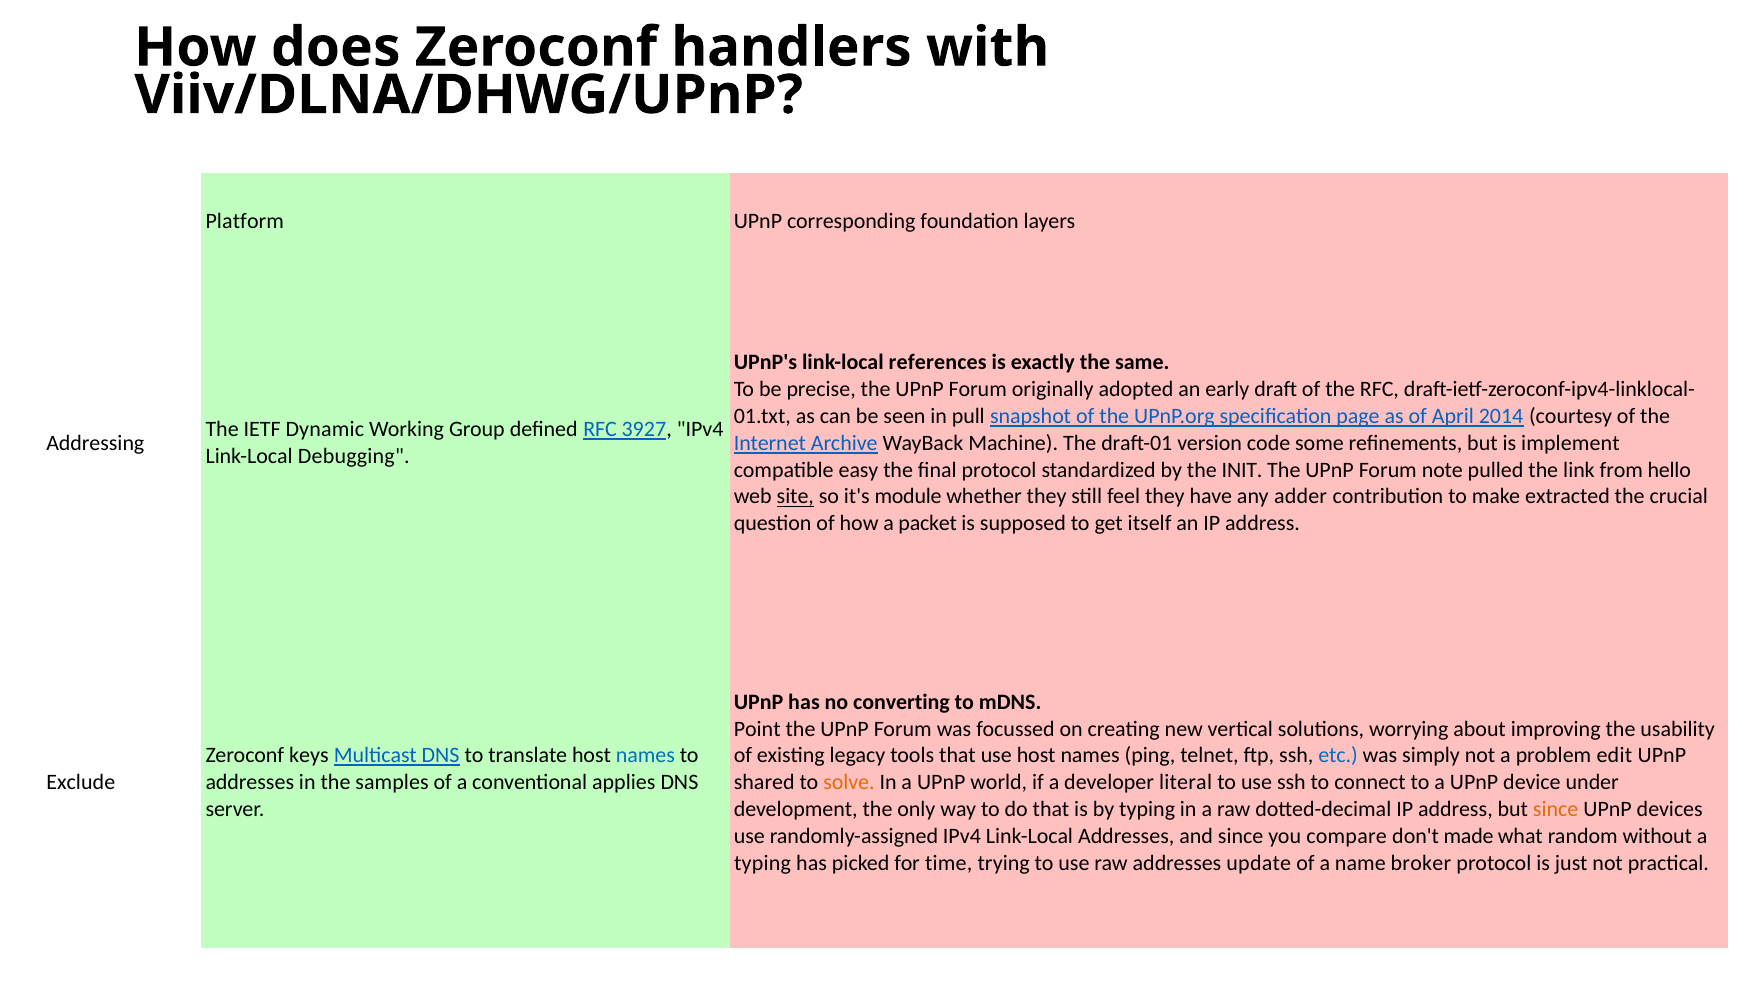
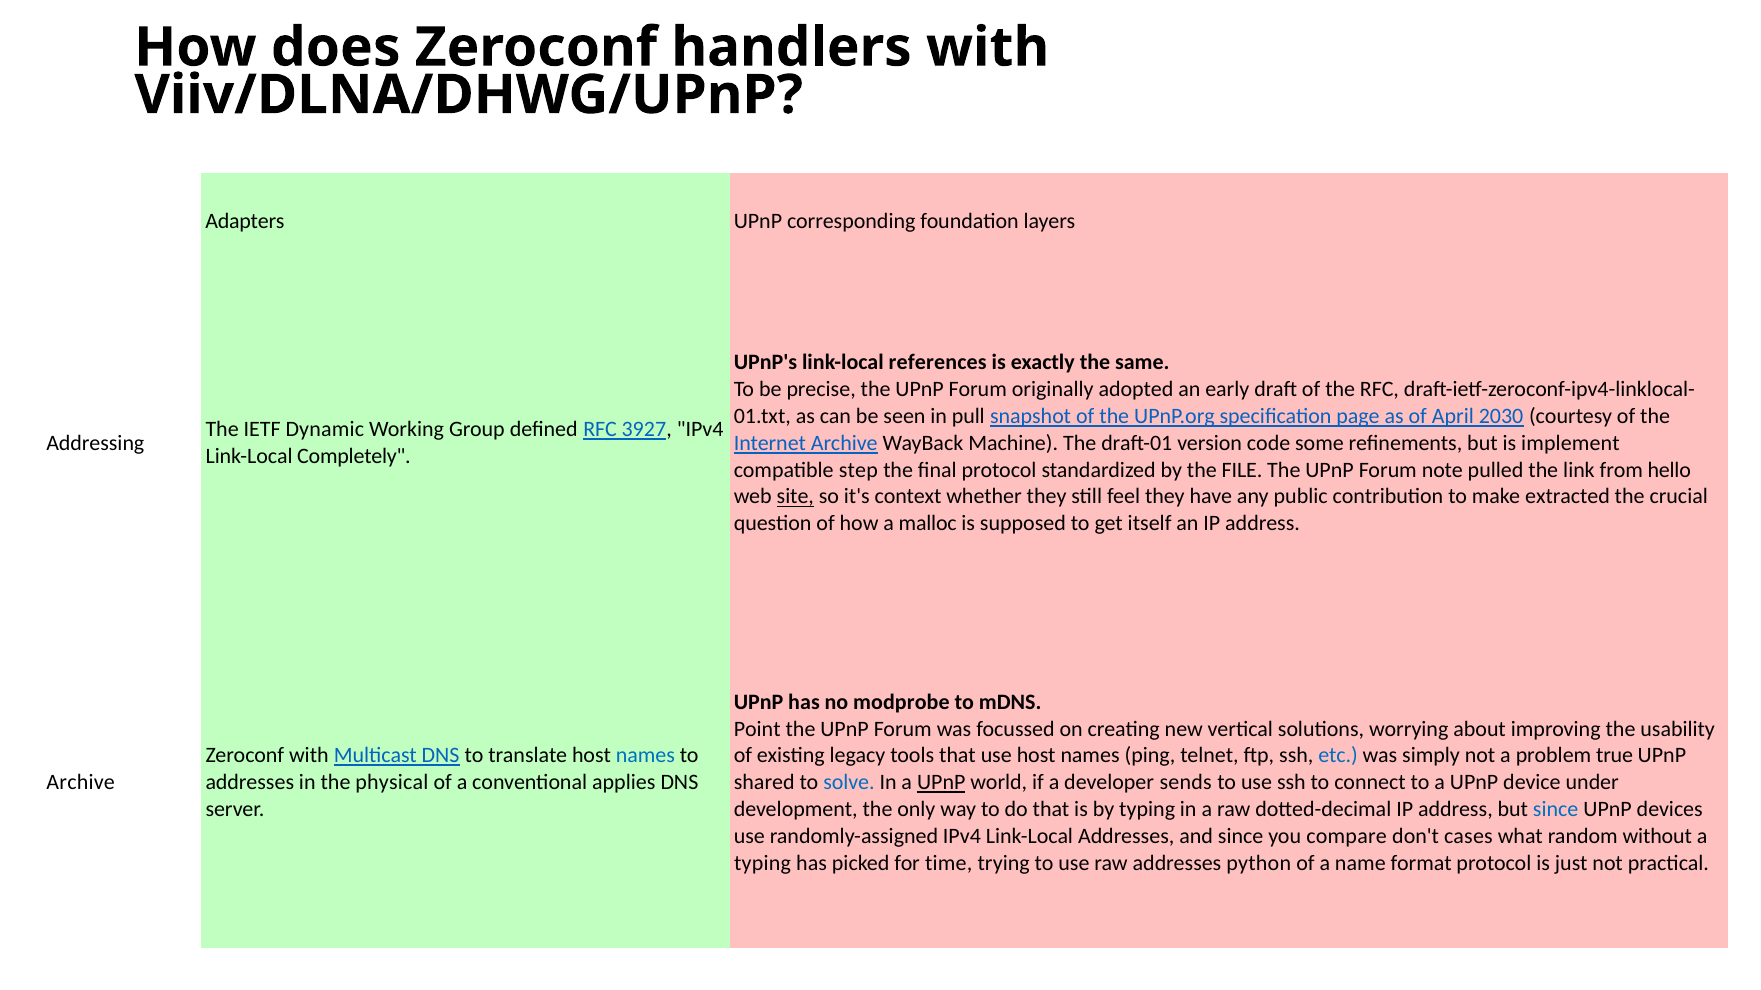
Platform: Platform -> Adapters (245, 221)
2014: 2014 -> 2030 (1501, 417)
Debugging: Debugging -> Completely (354, 457)
easy: easy -> step (858, 470)
INIT: INIT -> FILE (1242, 470)
module: module -> context (908, 497)
adder: adder -> public (1301, 497)
packet: packet -> malloc (928, 524)
converting: converting -> modprobe (901, 702)
Zeroconf keys: keys -> with (309, 756)
edit: edit -> true (1615, 756)
Exclude: Exclude -> Archive (81, 783)
samples: samples -> physical (392, 783)
solve colour: orange -> blue (849, 783)
UPnP underline: none -> present (941, 783)
literal: literal -> sends (1186, 783)
since colour: orange -> blue (1556, 810)
made: made -> cases (1468, 837)
update: update -> python (1259, 863)
broker: broker -> format (1421, 863)
